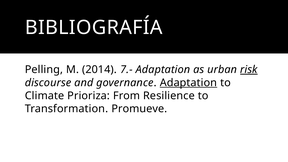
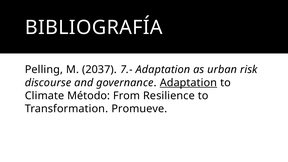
2014: 2014 -> 2037 (99, 70)
risk underline: present -> none (249, 70)
Prioriza: Prioriza -> Método (89, 96)
